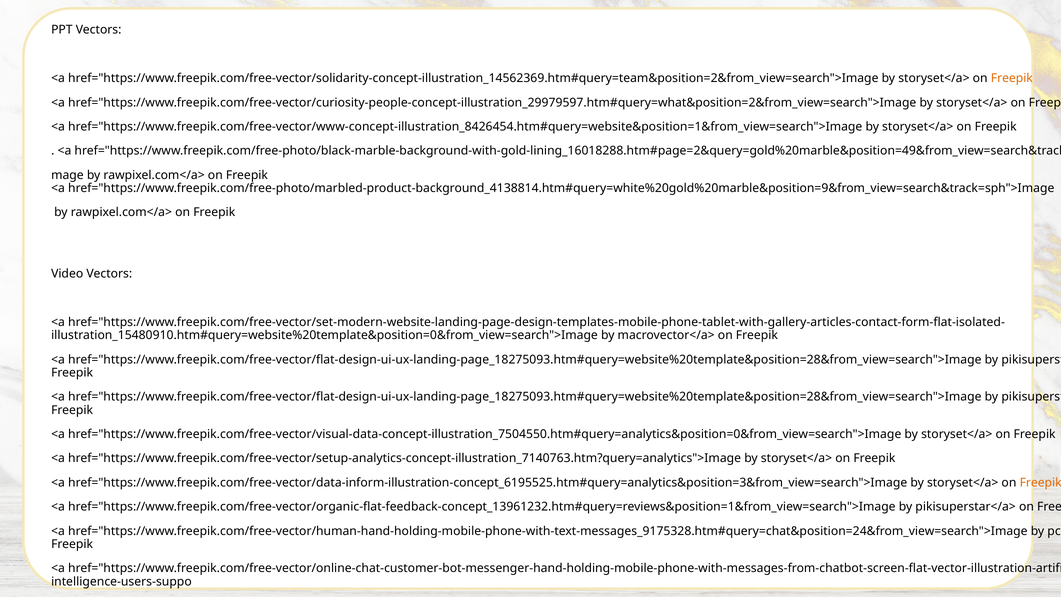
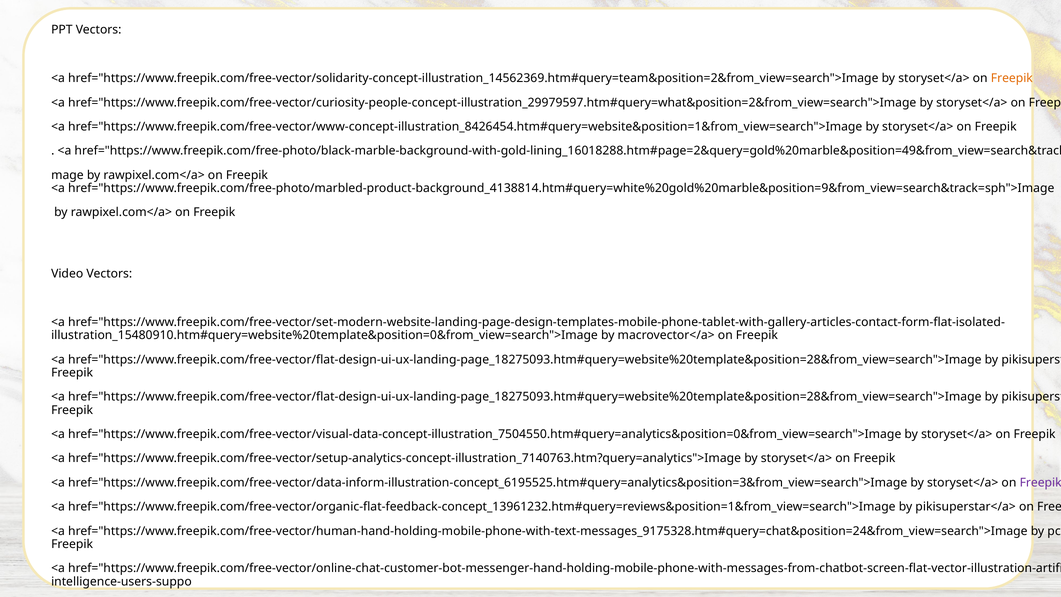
Freepik colour: orange -> purple (1041, 483)
